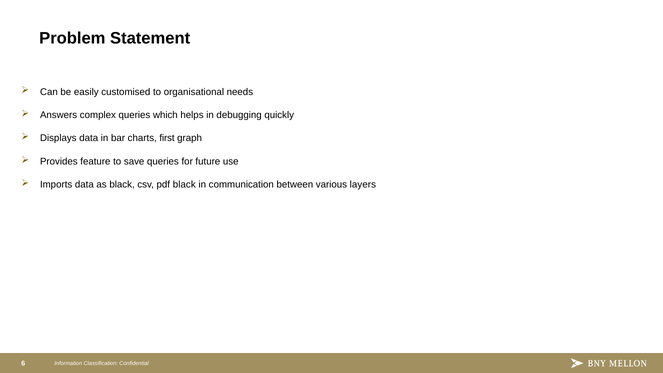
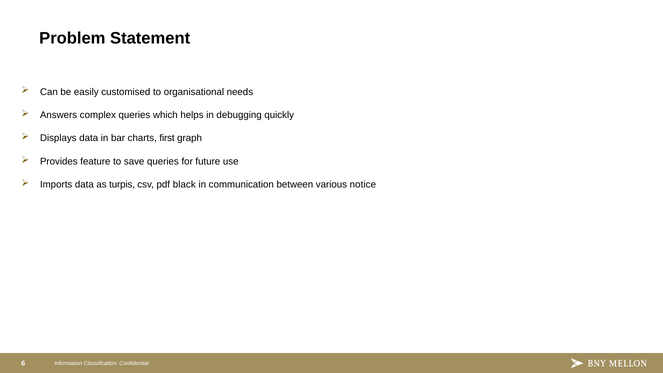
as black: black -> turpis (122, 185)
layers: layers -> notice (363, 185)
